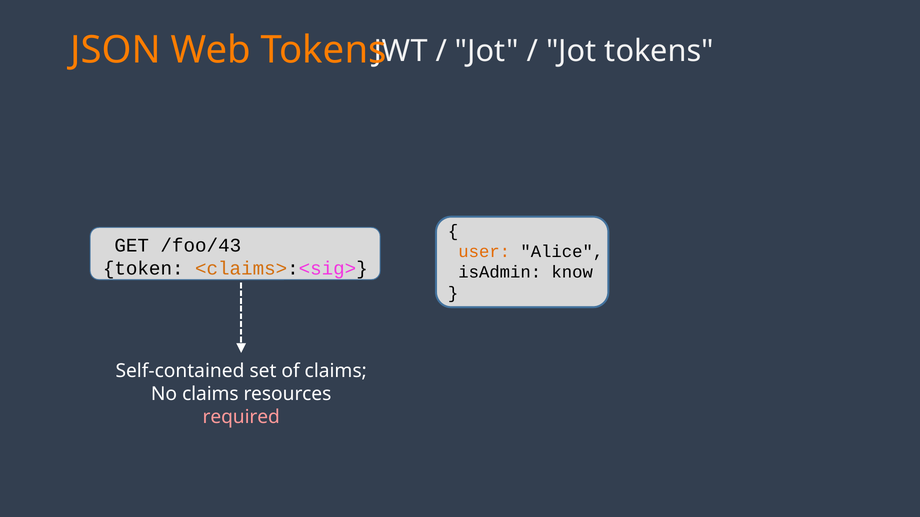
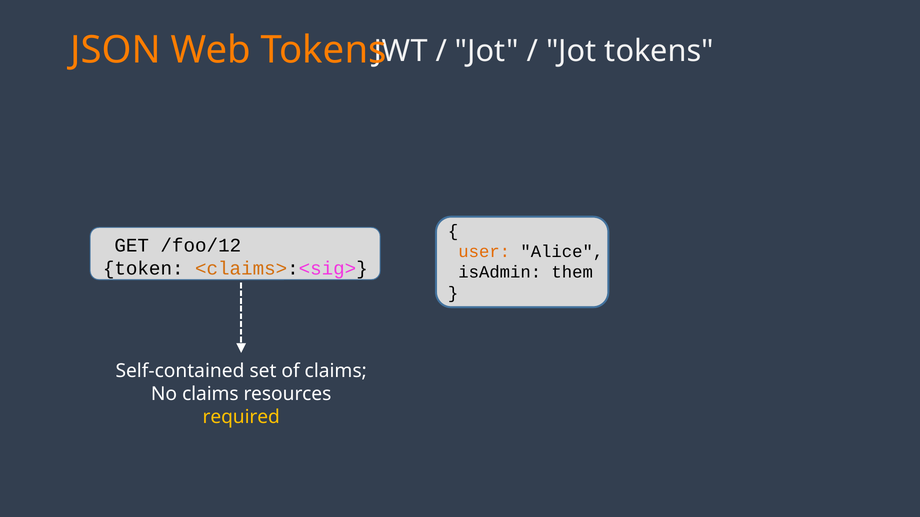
/foo/43: /foo/43 -> /foo/12 (201, 246)
know: know -> them (572, 273)
required colour: pink -> yellow (241, 417)
